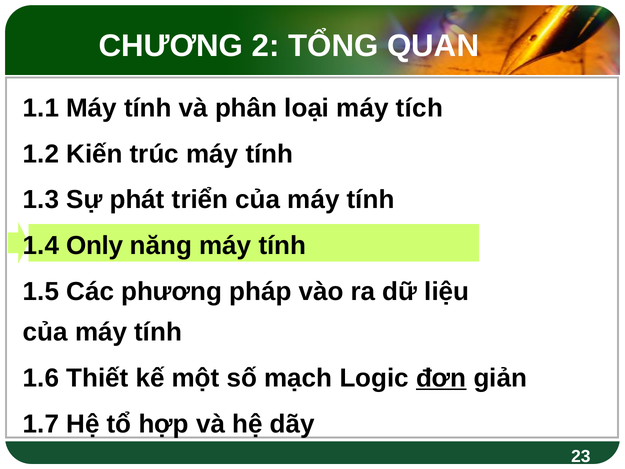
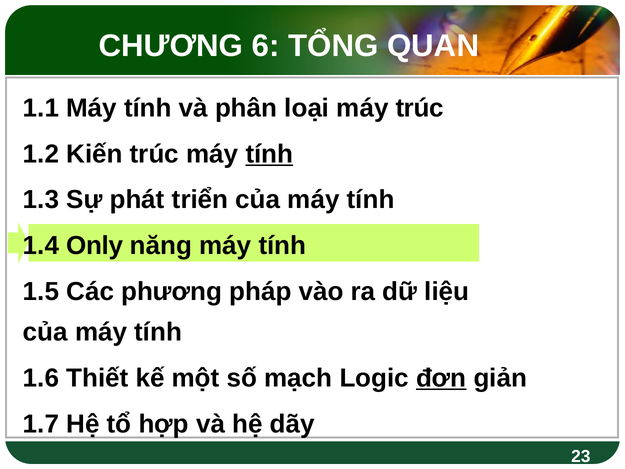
2: 2 -> 6 (266, 46)
máy tích: tích -> trúc (420, 108)
tính underline: none -> present (269, 154)
